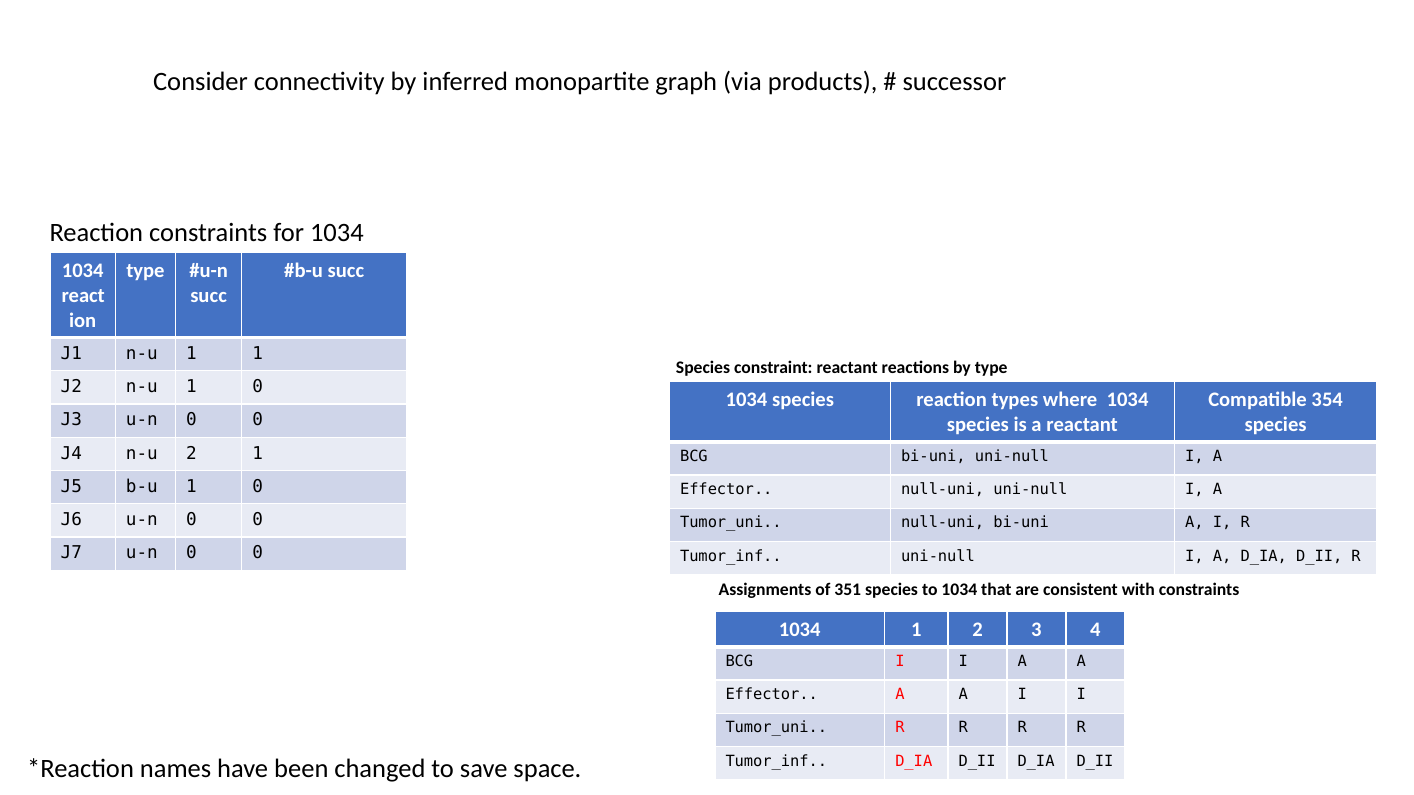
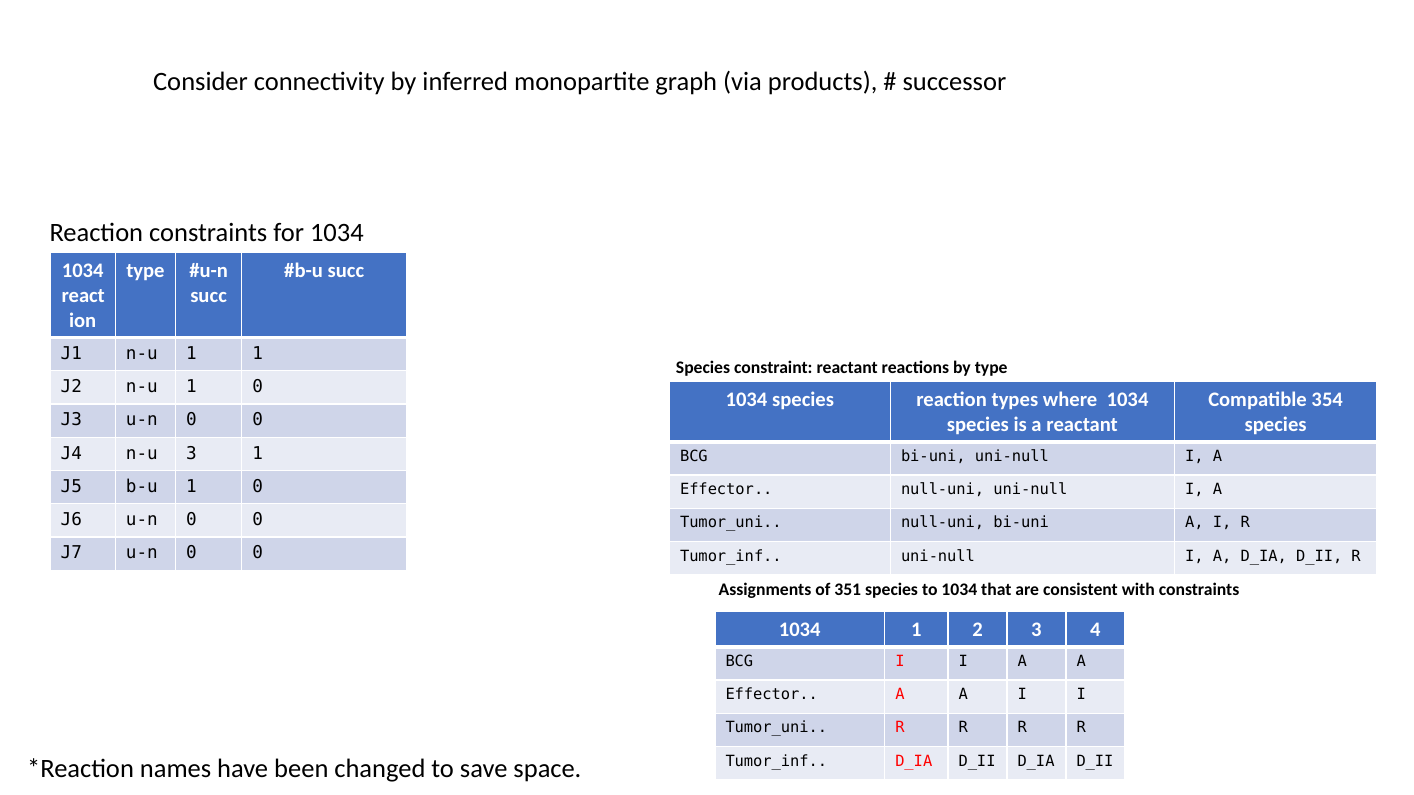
n-u 2: 2 -> 3 (191, 453)
